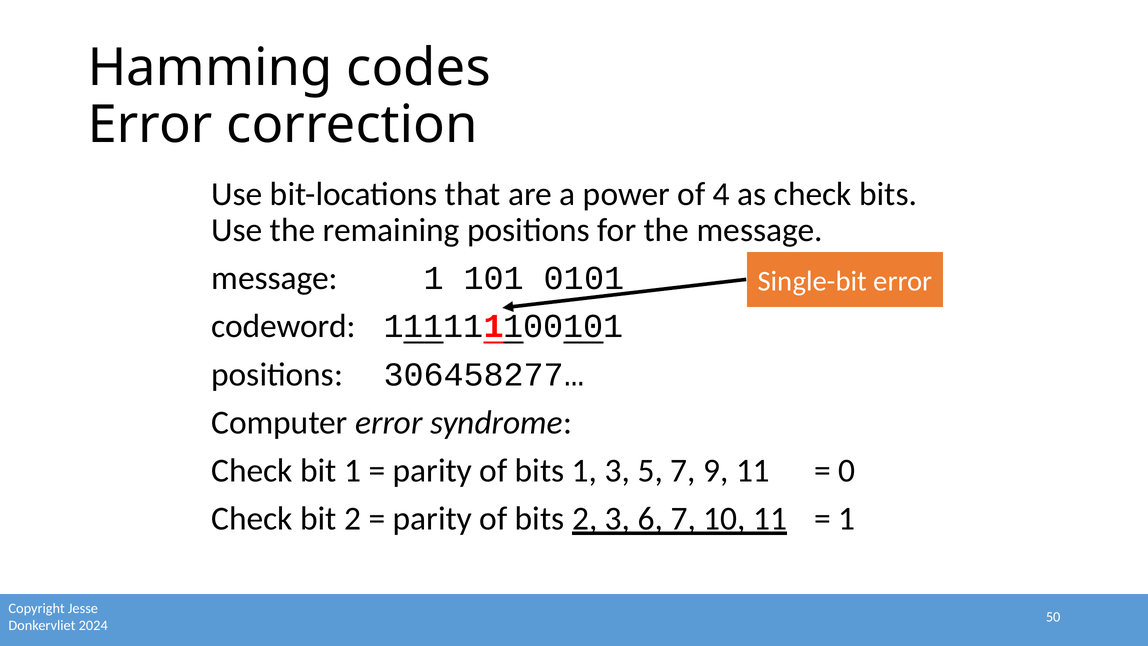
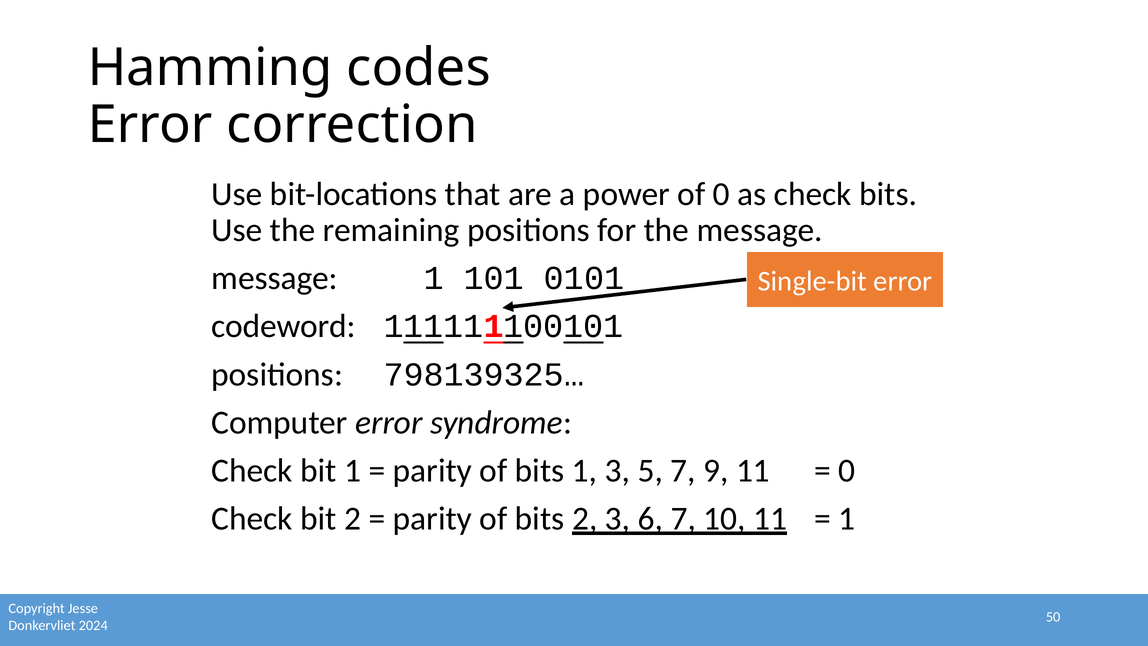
of 4: 4 -> 0 (721, 194)
306458277…: 306458277… -> 798139325… (484, 374)
